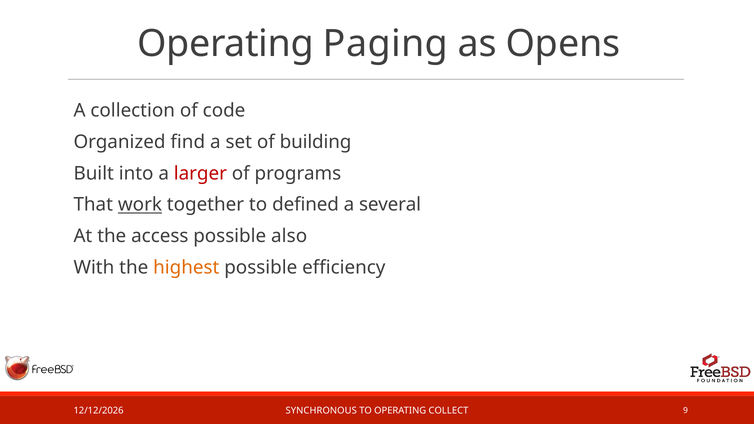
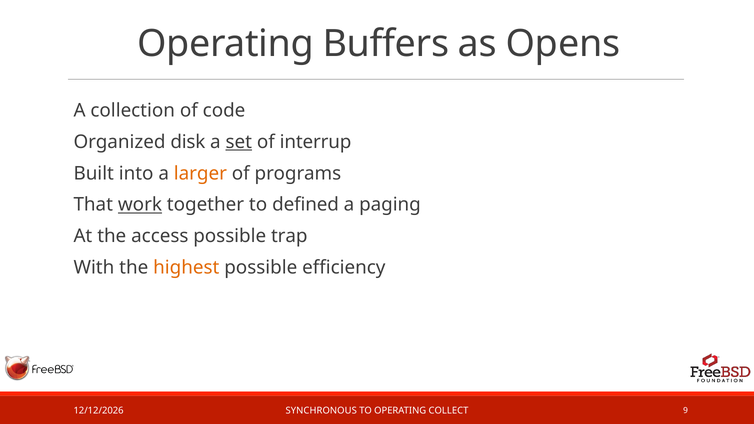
Paging: Paging -> Buffers (386, 44)
find: find -> disk (188, 142)
set underline: none -> present (239, 142)
building: building -> interrup (316, 142)
larger colour: red -> orange (200, 173)
several: several -> paging (390, 205)
also: also -> trap (289, 236)
